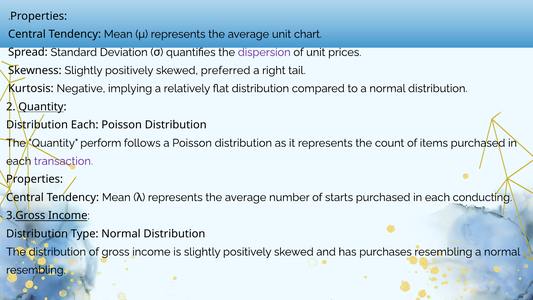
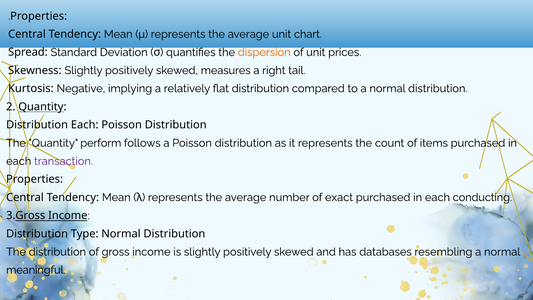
dispersion colour: purple -> orange (264, 52)
preferred: preferred -> measures (226, 70)
starts: starts -> exact (339, 197)
purchases: purchases -> databases (386, 252)
resembling: resembling -> meaningful (36, 270)
